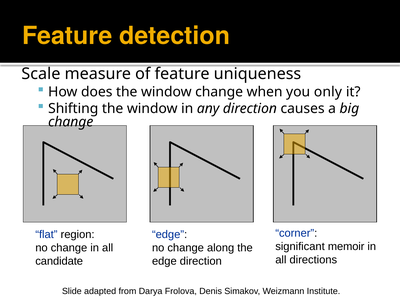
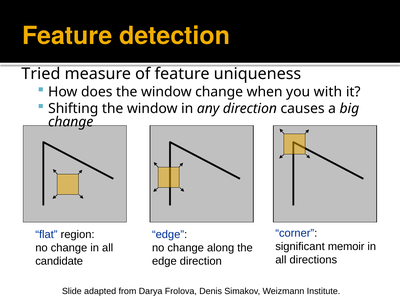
Scale: Scale -> Tried (41, 74)
only: only -> with (328, 92)
